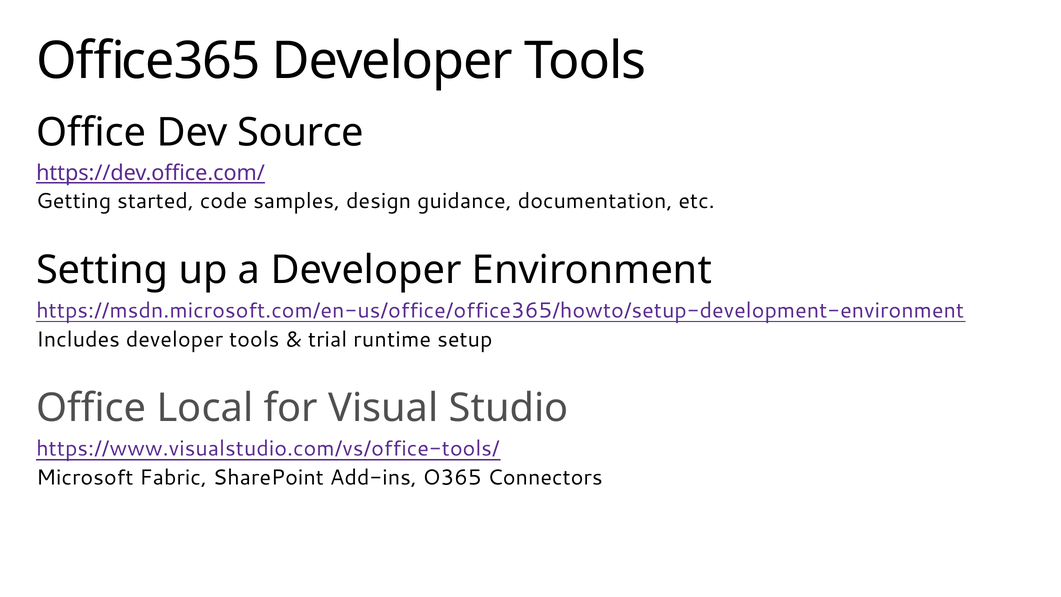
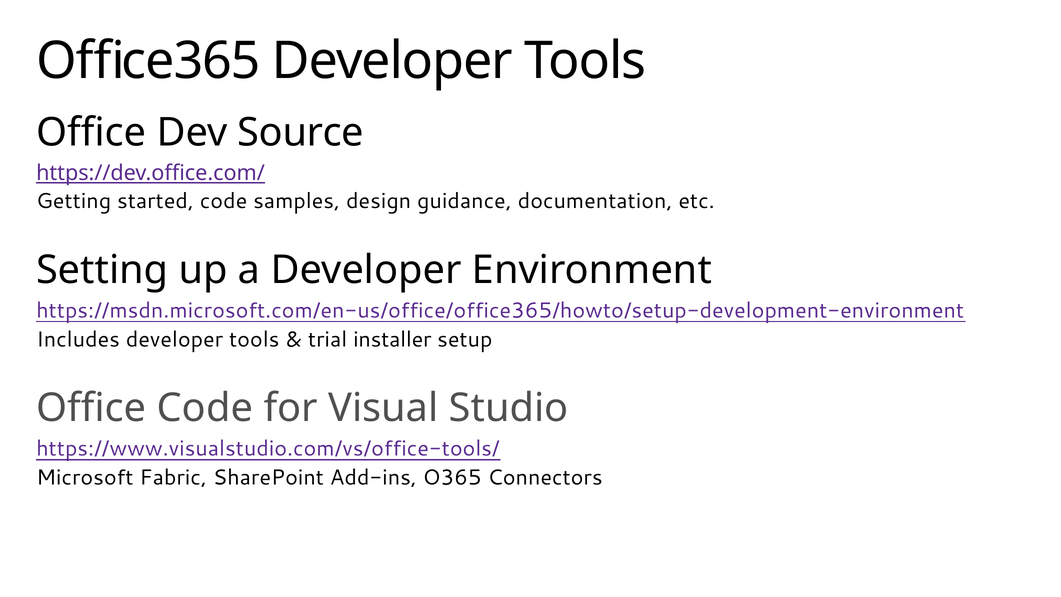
runtime: runtime -> installer (392, 339)
Office Local: Local -> Code (205, 408)
